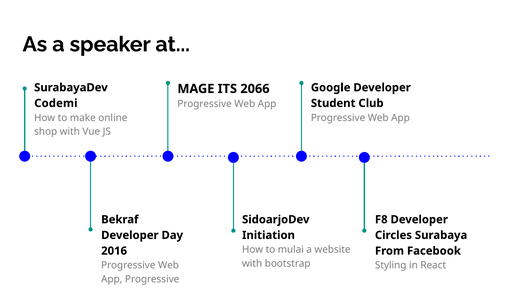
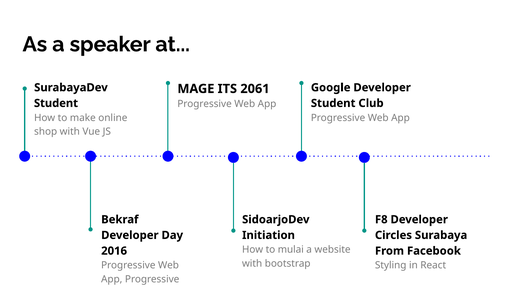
2066: 2066 -> 2061 (255, 89)
Codemi: Codemi -> Student (56, 103)
